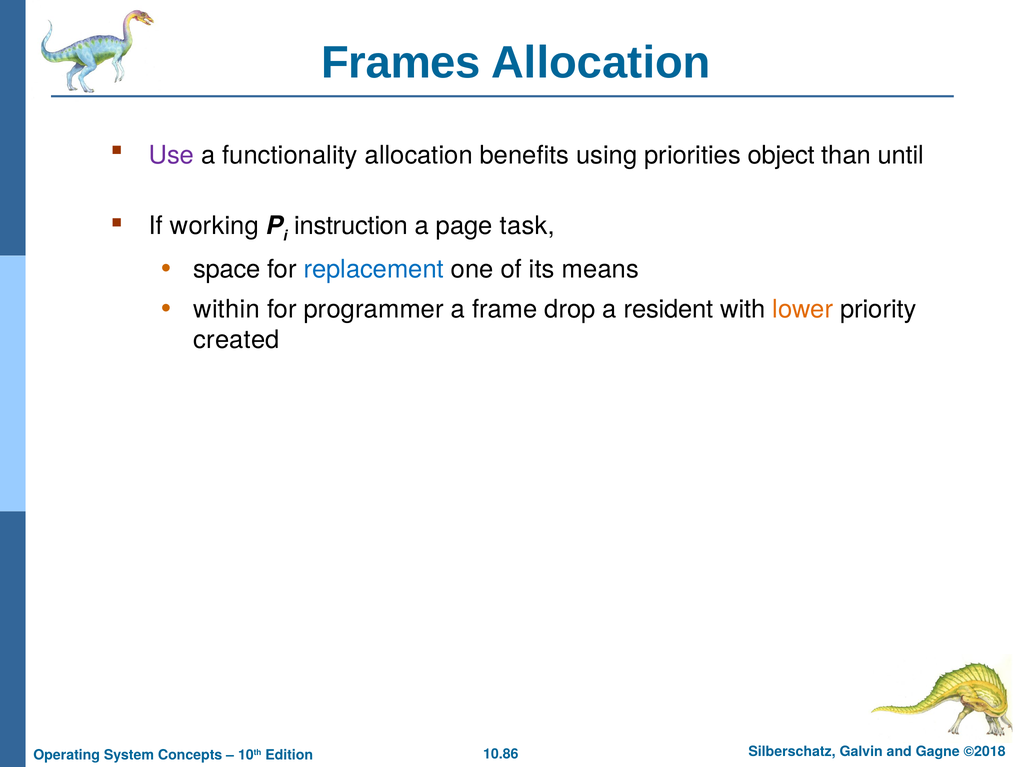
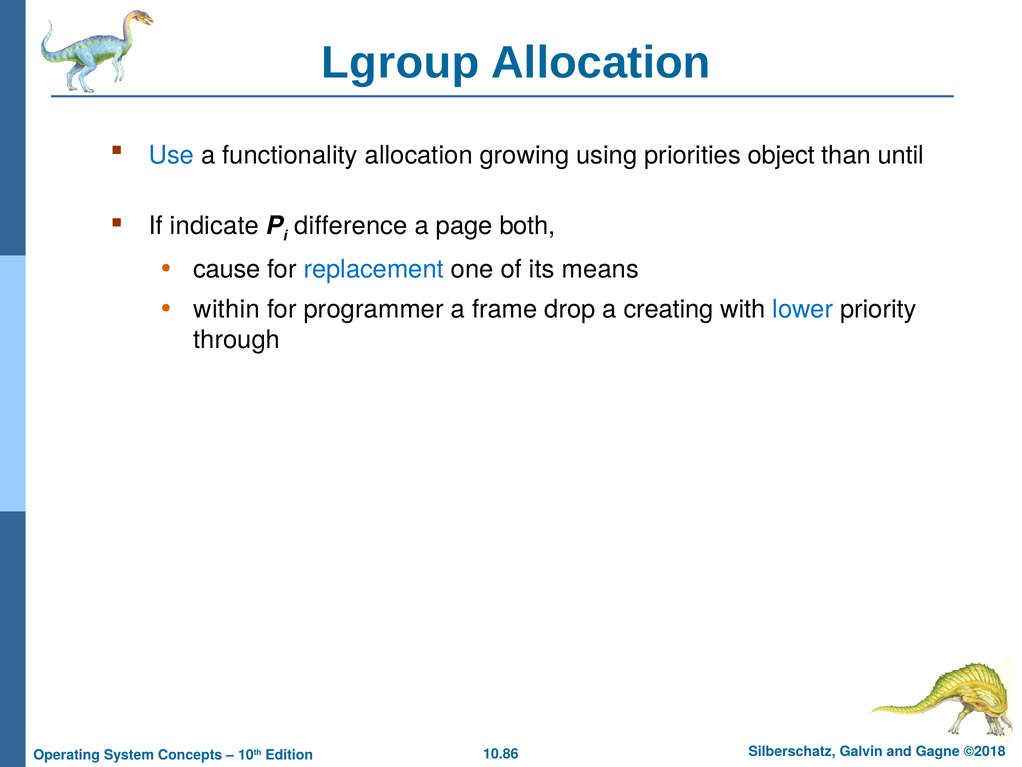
Frames: Frames -> Lgroup (400, 63)
Use colour: purple -> blue (171, 155)
benefits: benefits -> growing (525, 155)
working: working -> indicate (214, 226)
instruction: instruction -> difference (351, 226)
task: task -> both (527, 226)
space: space -> cause (227, 269)
resident: resident -> creating (668, 309)
lower colour: orange -> blue (803, 309)
created: created -> through (237, 340)
